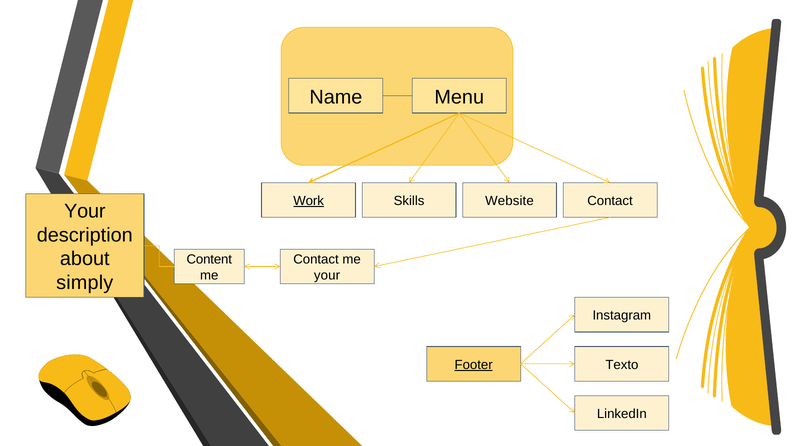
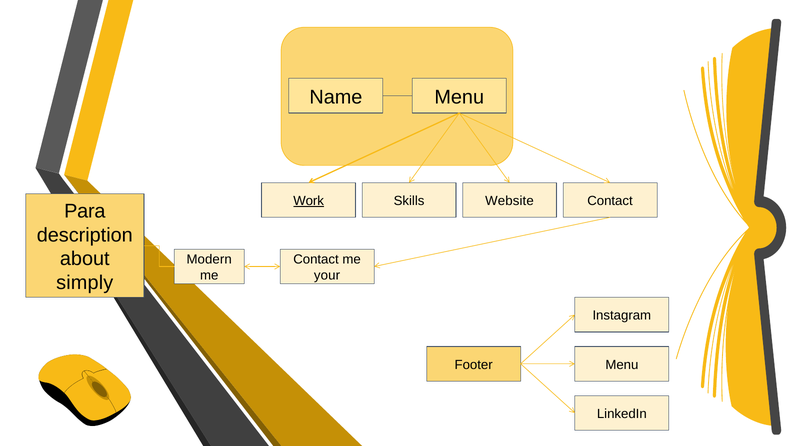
Your: Your -> Para (85, 212)
Content: Content -> Modern (209, 260)
Footer underline: present -> none (474, 365)
Texto: Texto -> Menu (622, 365)
